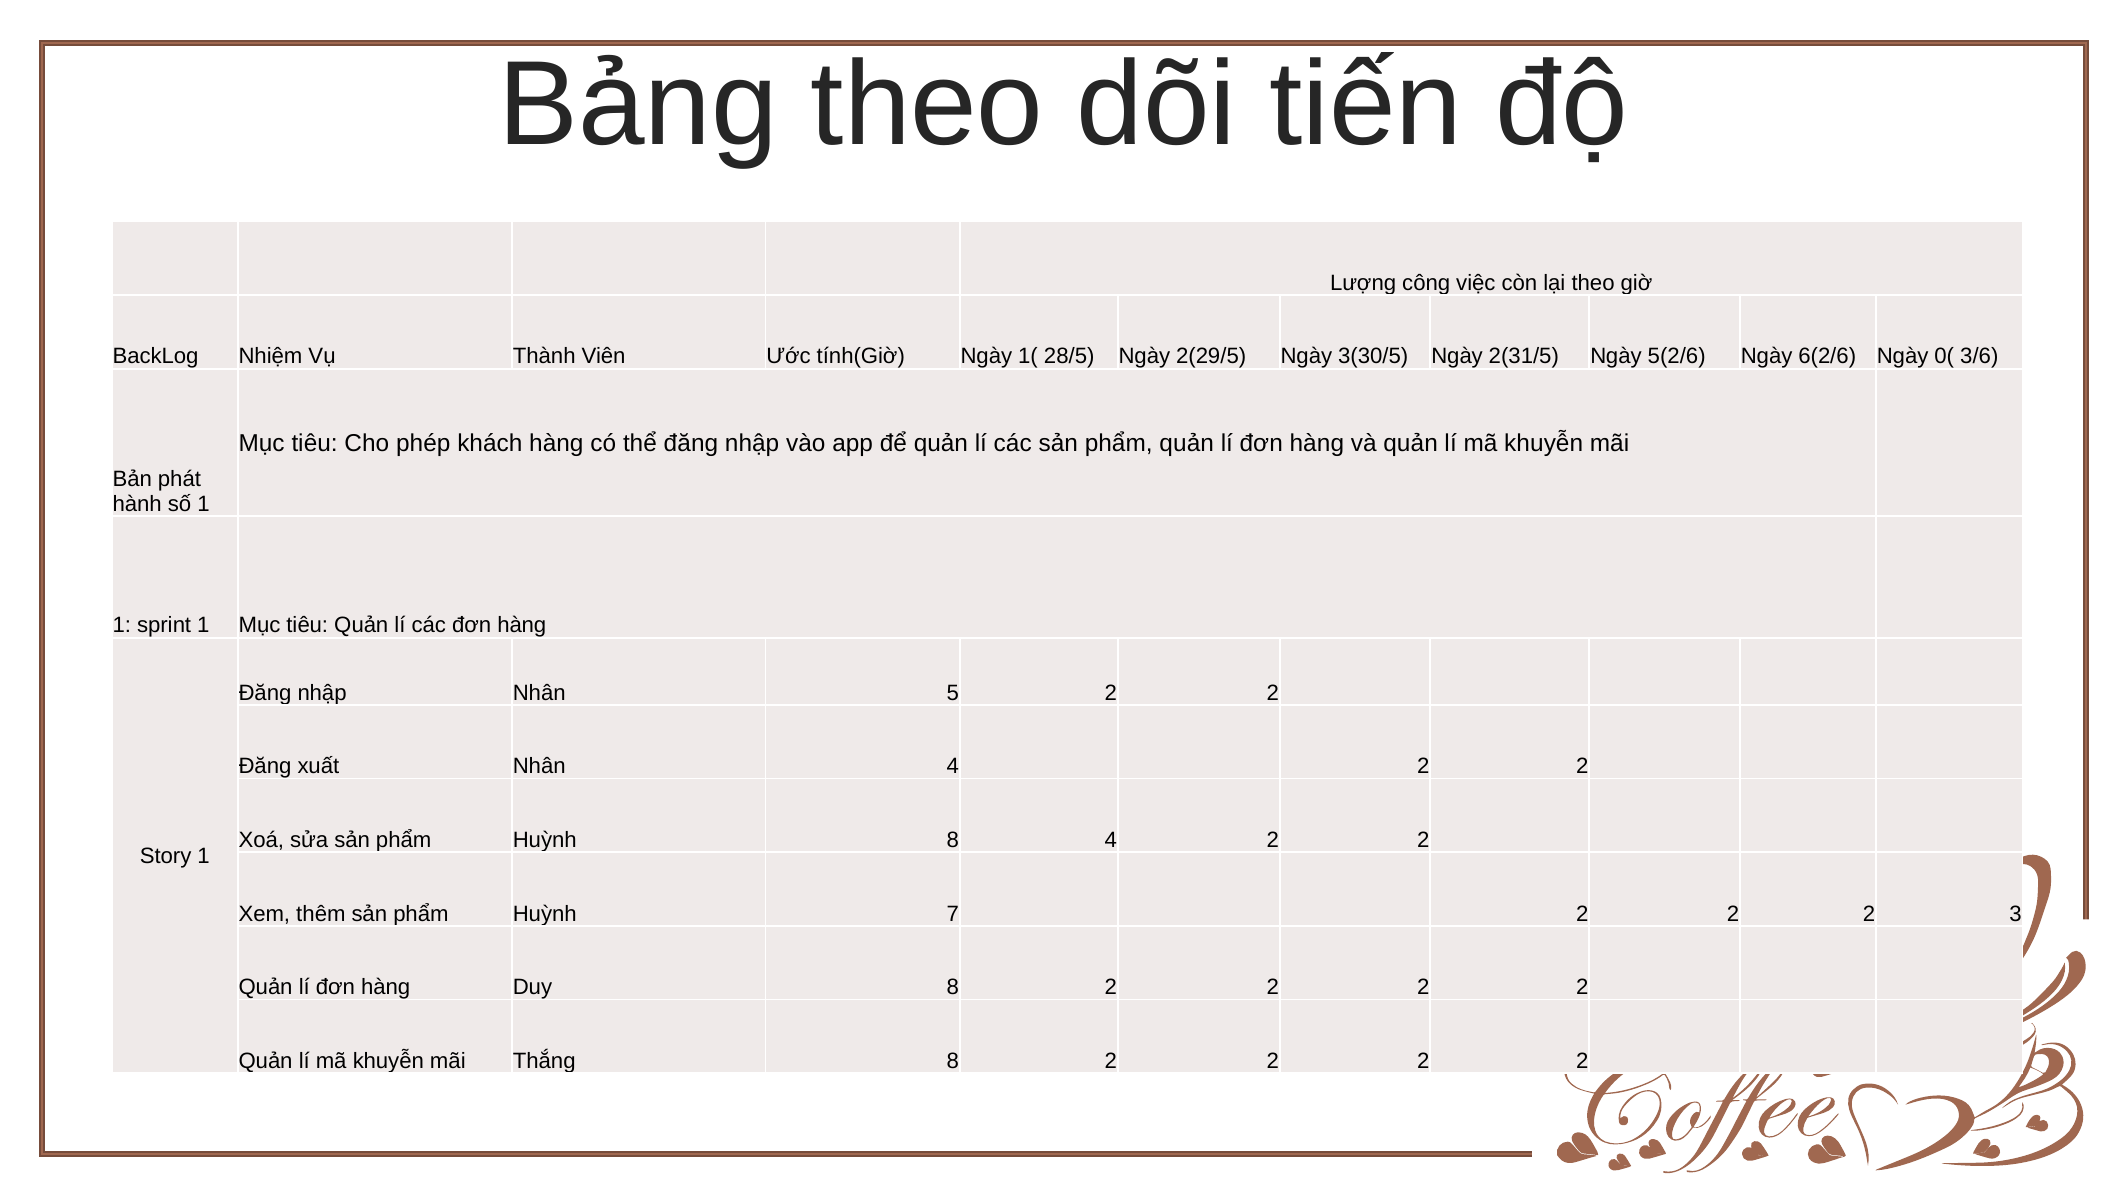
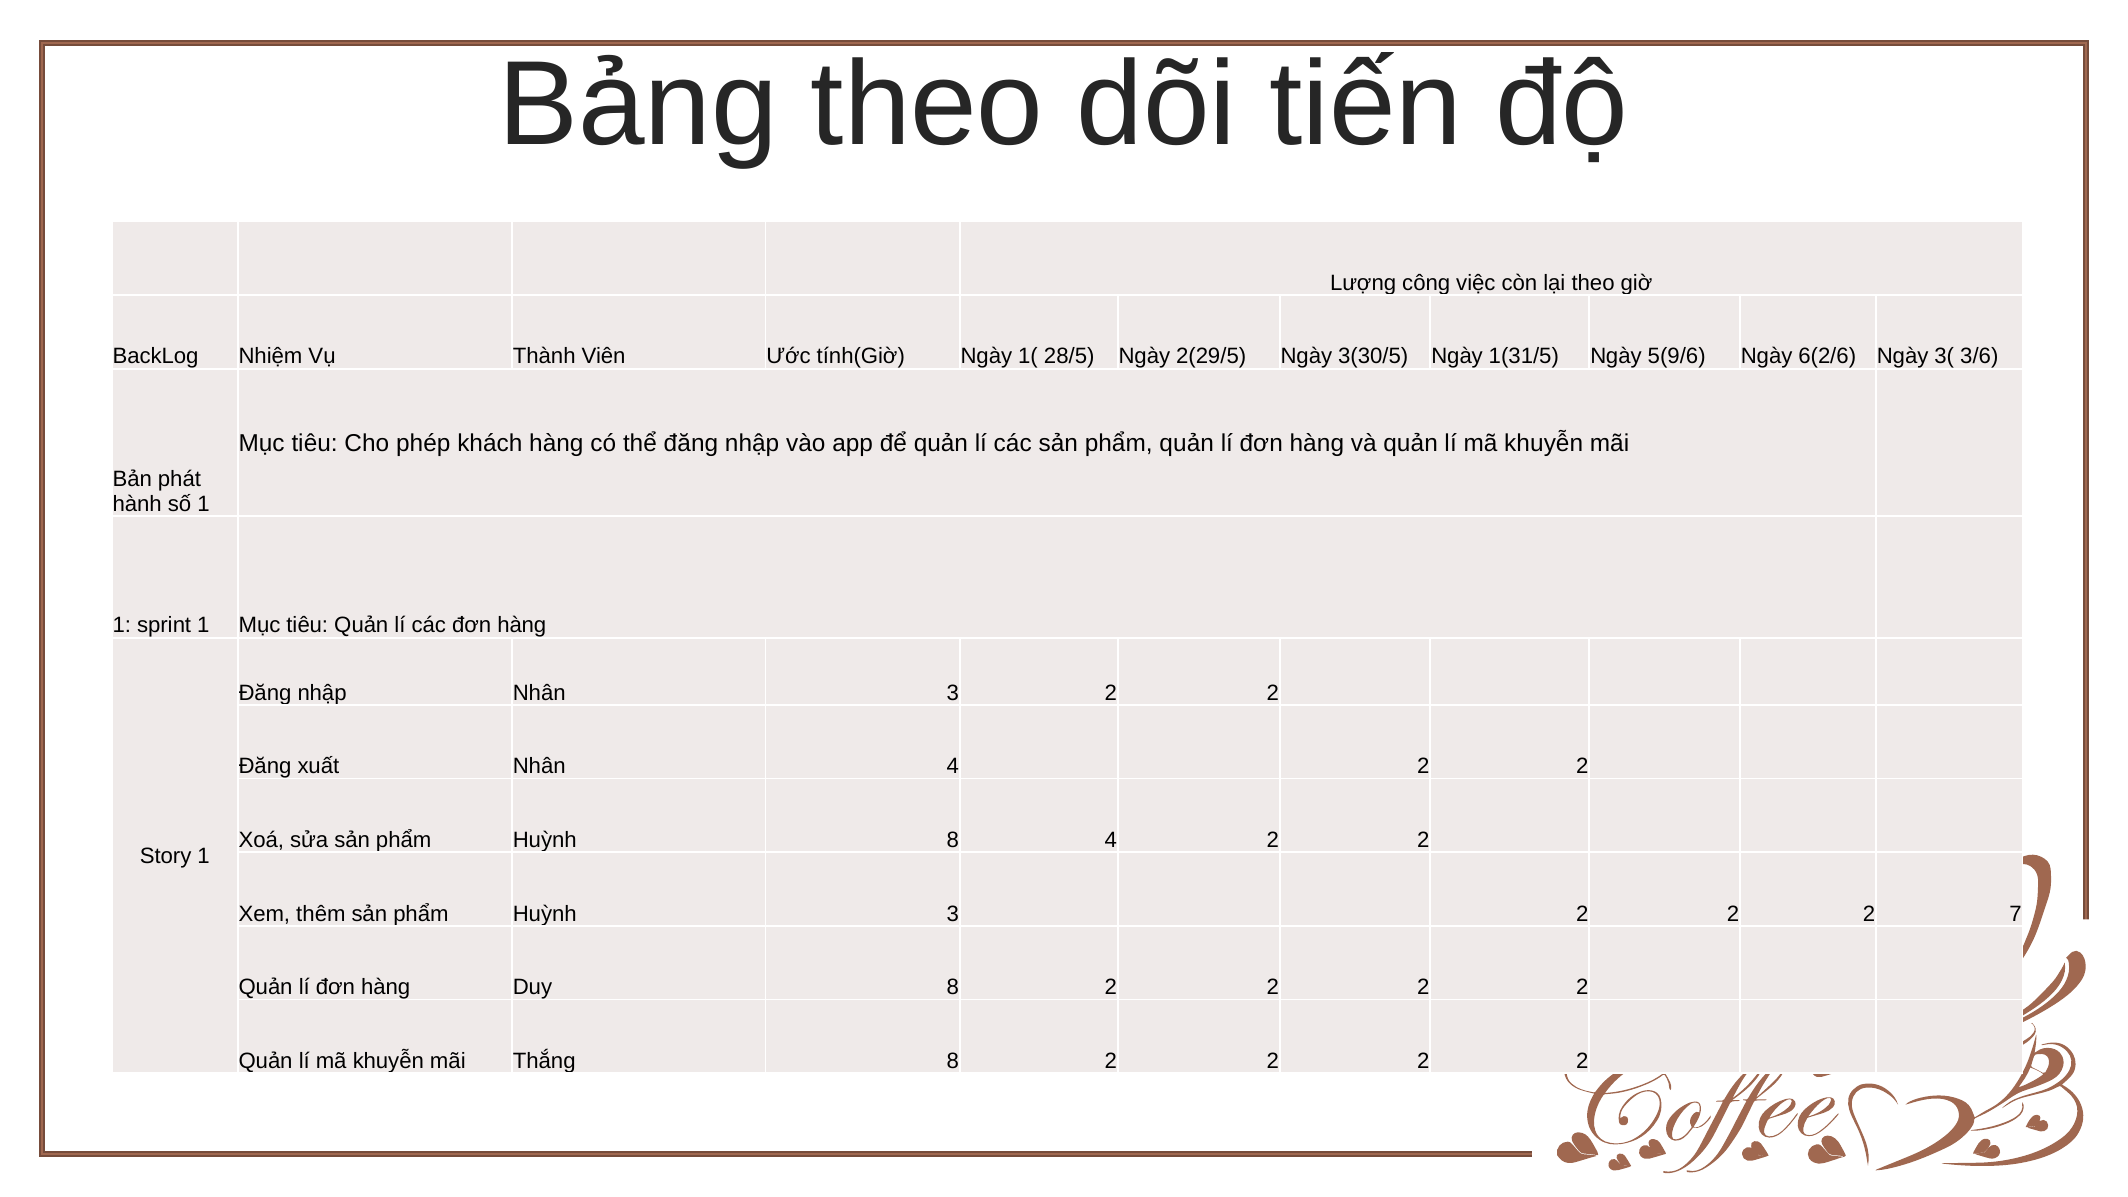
2(31/5: 2(31/5 -> 1(31/5 (1524, 357)
5(2/6: 5(2/6 -> 5(9/6 (1677, 357)
0(: 0( -> 3( (1944, 357)
Nhân 5: 5 -> 3 (953, 693)
Huỳnh 7: 7 -> 3 (953, 914)
3: 3 -> 7 (2016, 914)
